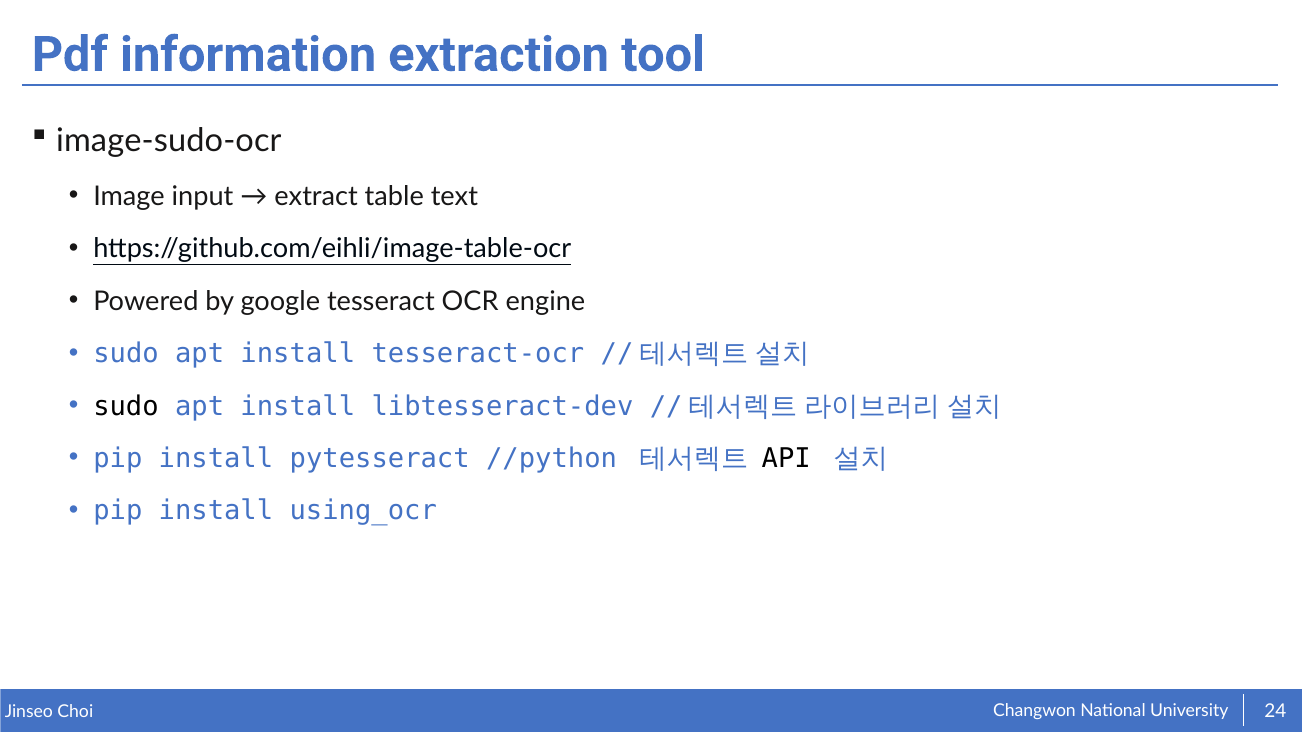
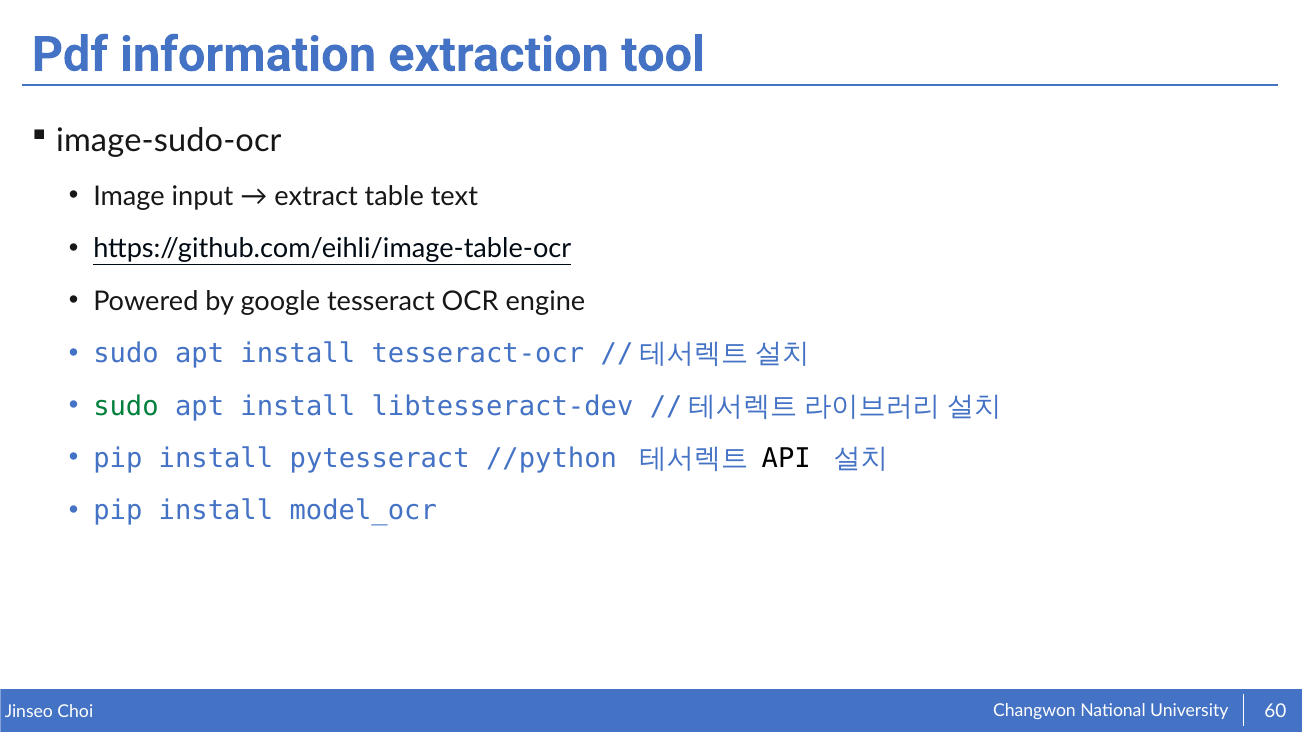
sudo colour: black -> green (126, 406)
using_ocr: using_ocr -> model_ocr (363, 511)
24: 24 -> 60 (1275, 711)
